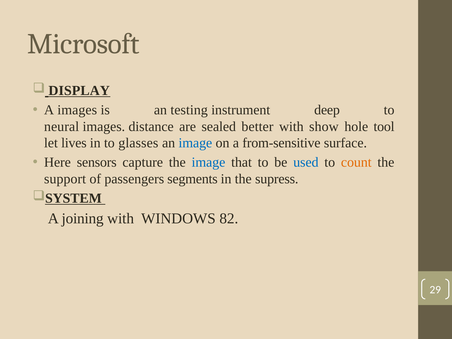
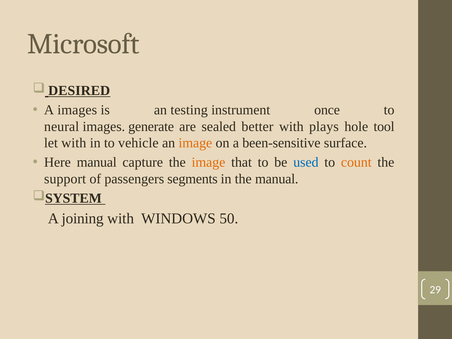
DISPLAY: DISPLAY -> DESIRED (79, 91)
deep: deep -> once (327, 110)
distance: distance -> generate (151, 126)
show: show -> plays (324, 126)
let lives: lives -> with (74, 143)
glasses: glasses -> vehicle (138, 143)
image colour: blue -> orange (195, 143)
from-sensitive: from-sensitive -> been-sensitive (281, 143)
Here sensors: sensors -> manual (97, 162)
image colour: blue -> orange (208, 162)
the supress: supress -> manual (277, 179)
82: 82 -> 50 (229, 219)
